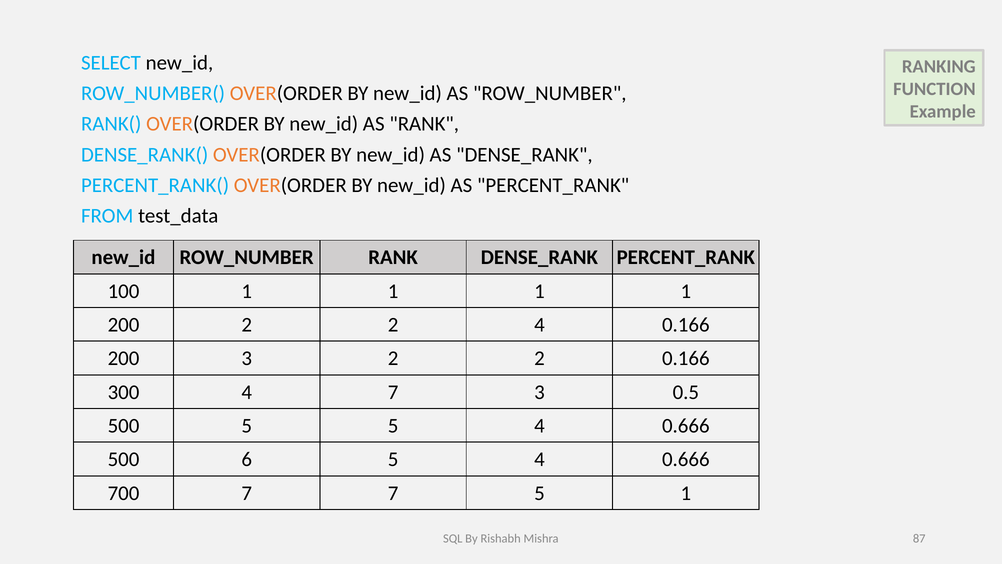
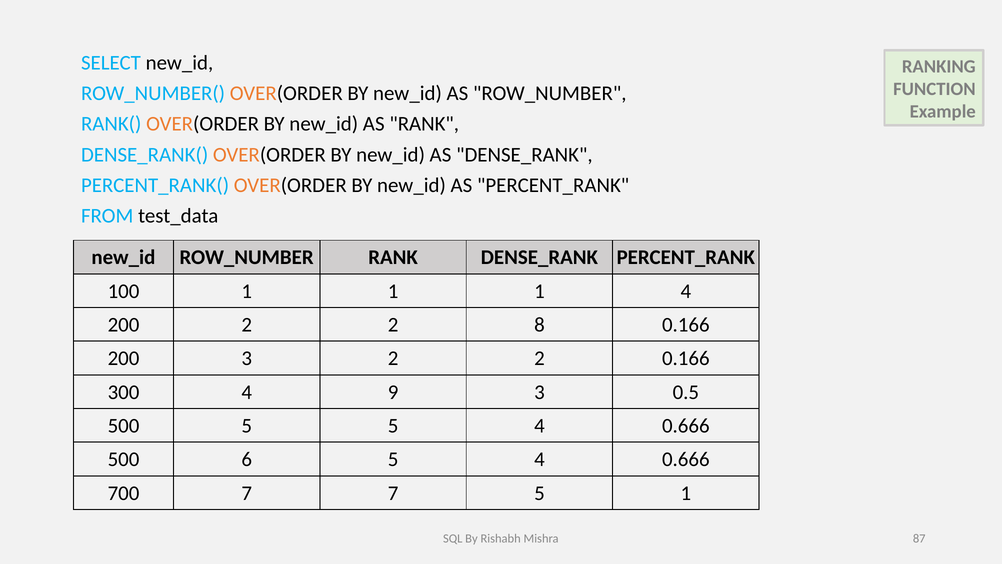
1 1 1 1: 1 -> 4 (686, 291)
2 4: 4 -> 8 (539, 325)
4 7: 7 -> 9 (393, 392)
